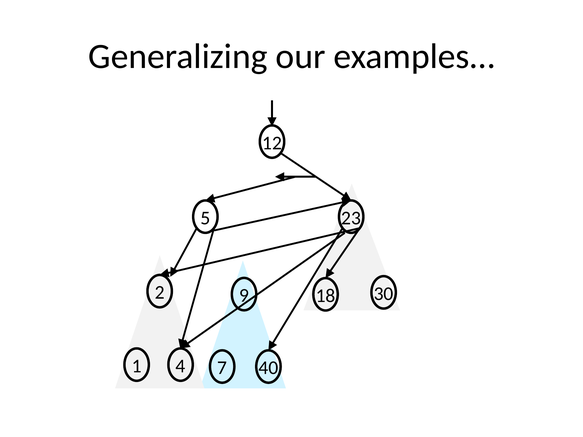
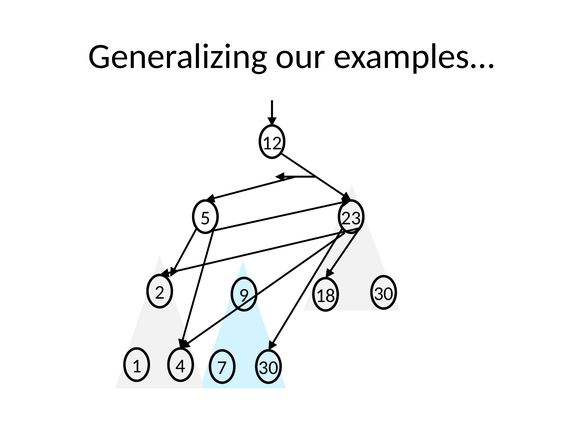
7 40: 40 -> 30 (268, 368)
